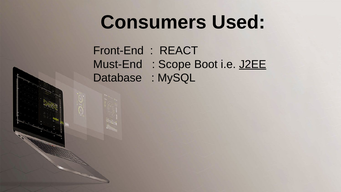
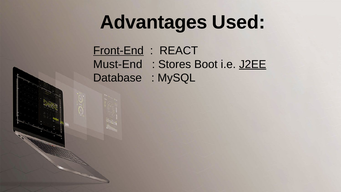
Consumers: Consumers -> Advantages (154, 22)
Front-End underline: none -> present (118, 51)
Scope: Scope -> Stores (175, 64)
